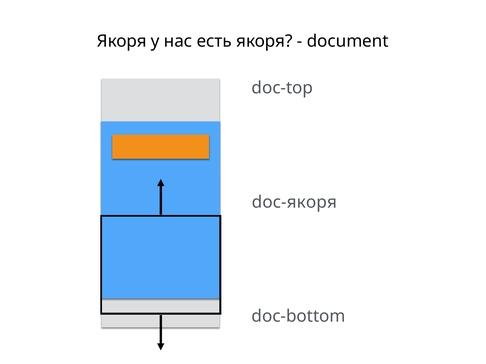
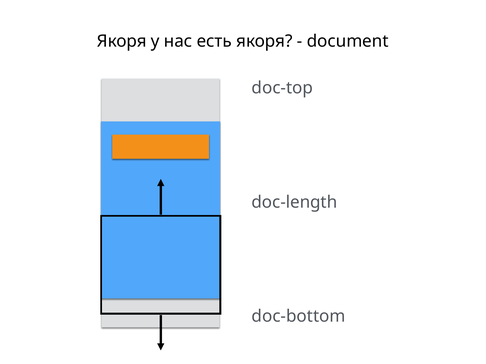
doc-якоря: doc-якоря -> doc-length (294, 202)
